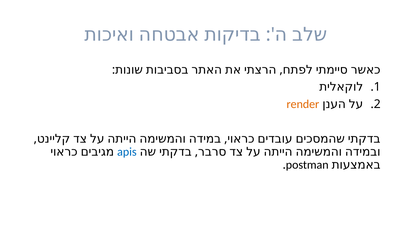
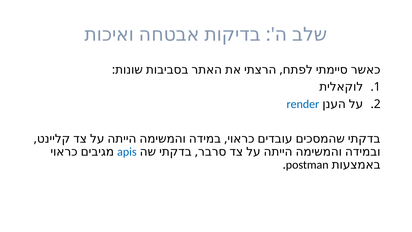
render colour: orange -> blue (303, 104)
